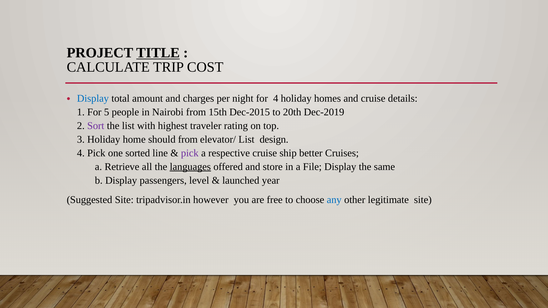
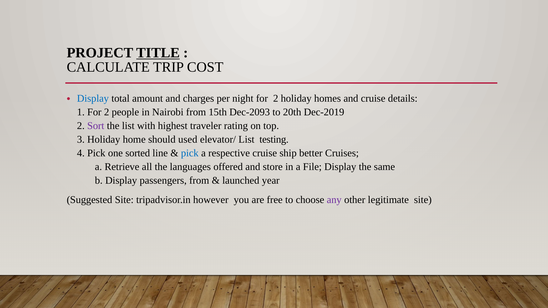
night for 4: 4 -> 2 (276, 99)
1 For 5: 5 -> 2 (107, 112)
Dec-2015: Dec-2015 -> Dec-2093 (250, 112)
should from: from -> used (188, 140)
design: design -> testing (274, 140)
pick colour: purple -> blue (190, 153)
languages underline: present -> none (190, 167)
passengers level: level -> from (199, 180)
any colour: blue -> purple (334, 200)
